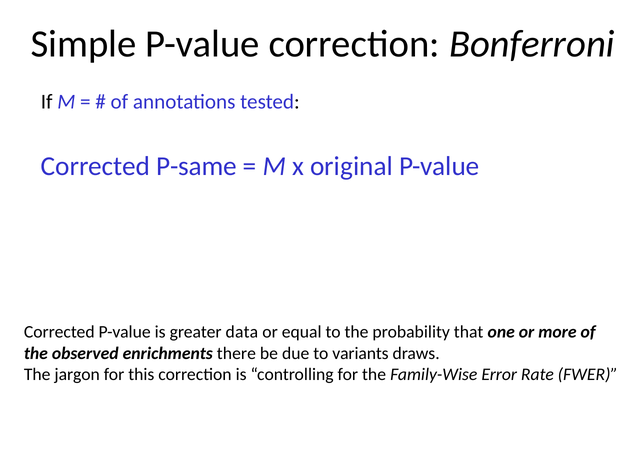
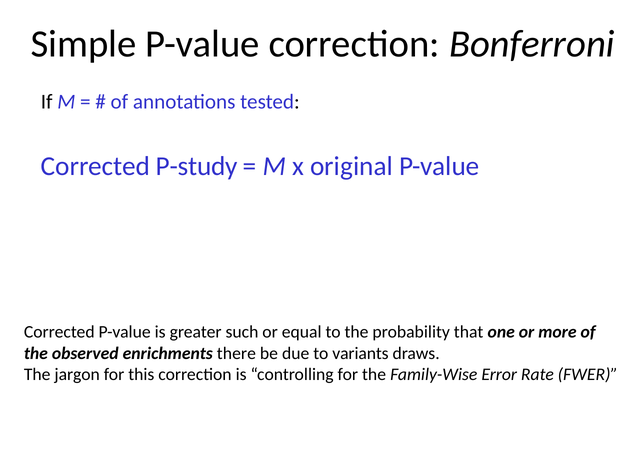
P-same: P-same -> P-study (197, 166)
data: data -> such (242, 333)
